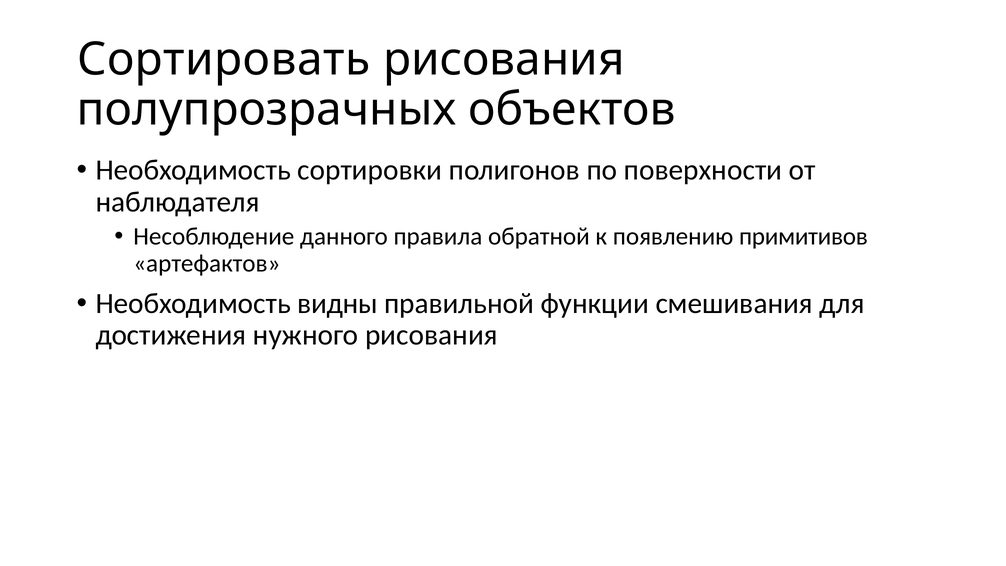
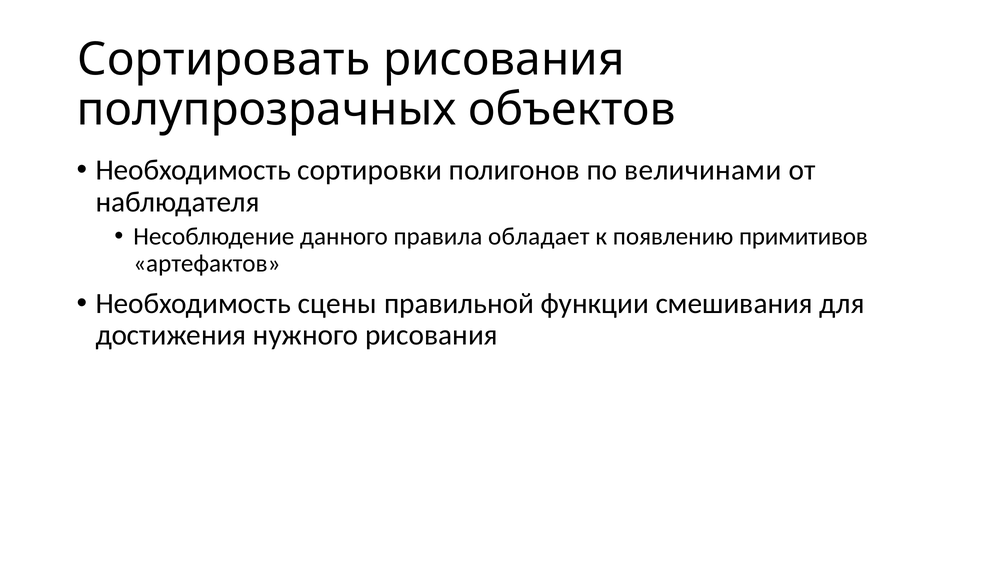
поверхности: поверхности -> величинами (703, 170)
обратной: обратной -> обладает (539, 236)
видны: видны -> сцены (337, 303)
